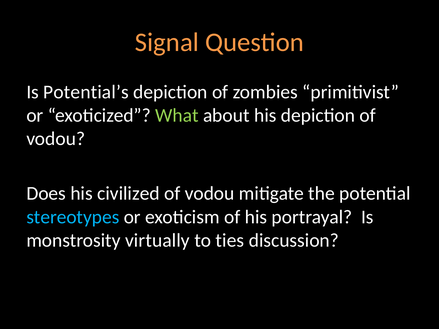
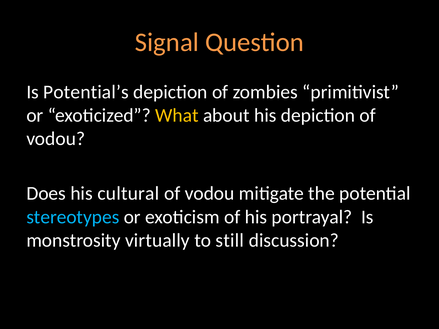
What colour: light green -> yellow (177, 116)
civilized: civilized -> cultural (128, 194)
ties: ties -> still (230, 241)
